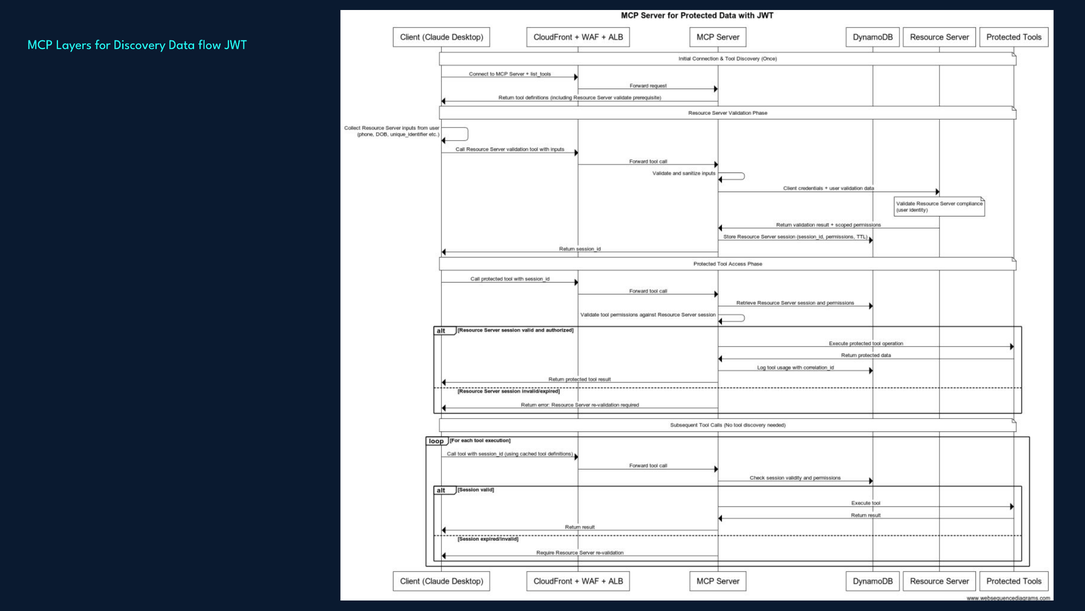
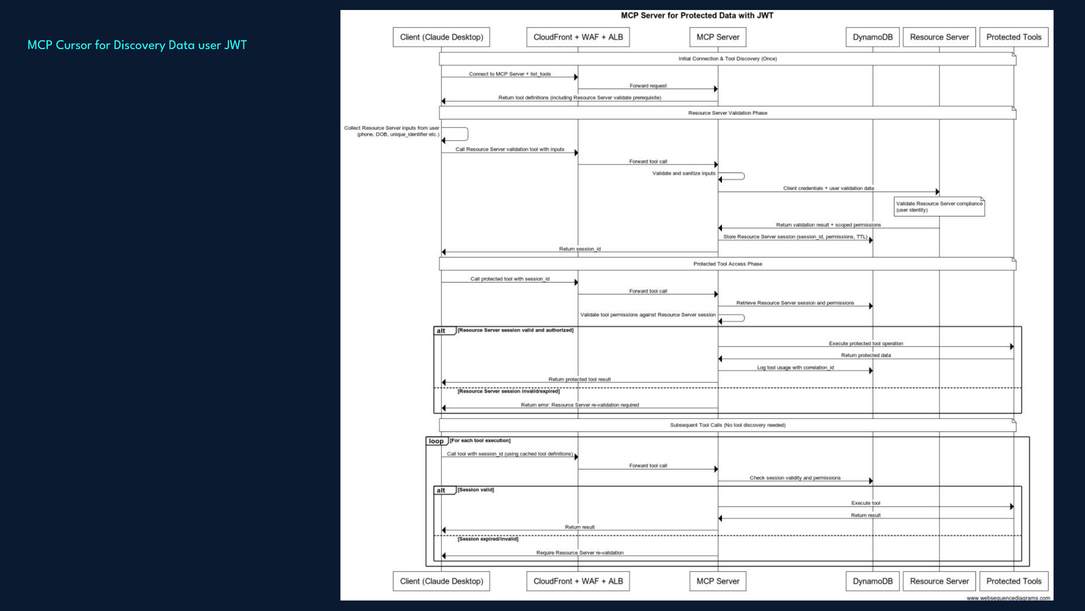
Layers: Layers -> Cursor (74, 45)
flow: flow -> user (210, 45)
